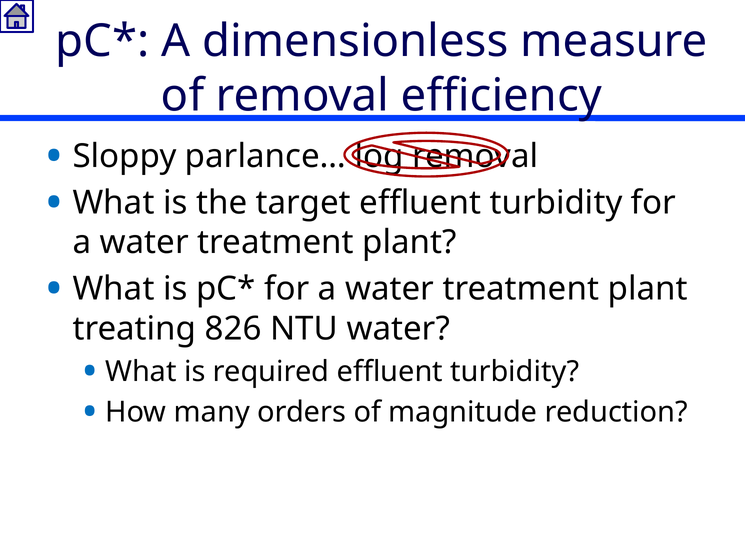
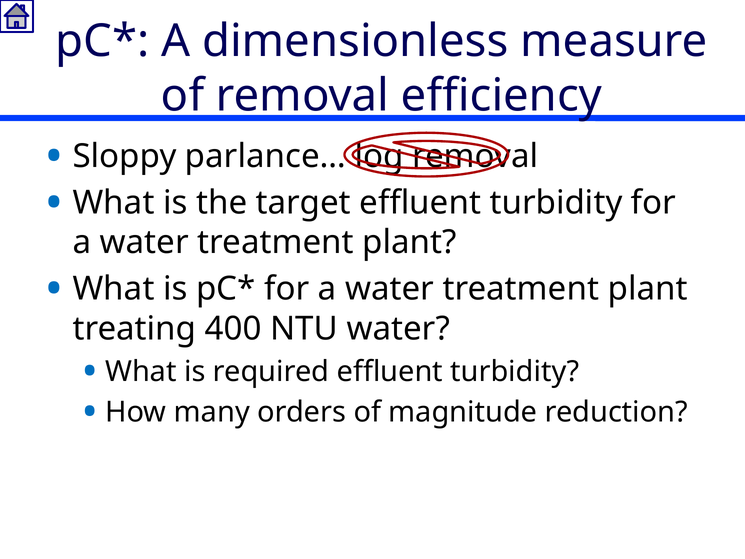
826: 826 -> 400 (233, 329)
